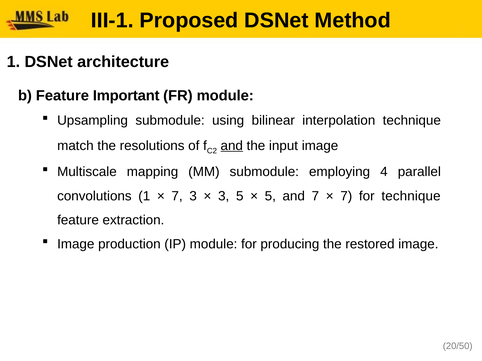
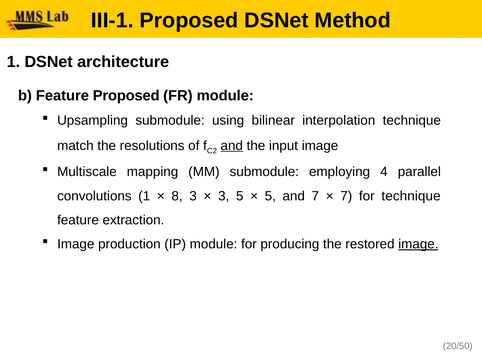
Feature Important: Important -> Proposed (126, 96)
7: 7 -> 8 (177, 196)
image underline: none -> present (418, 244)
